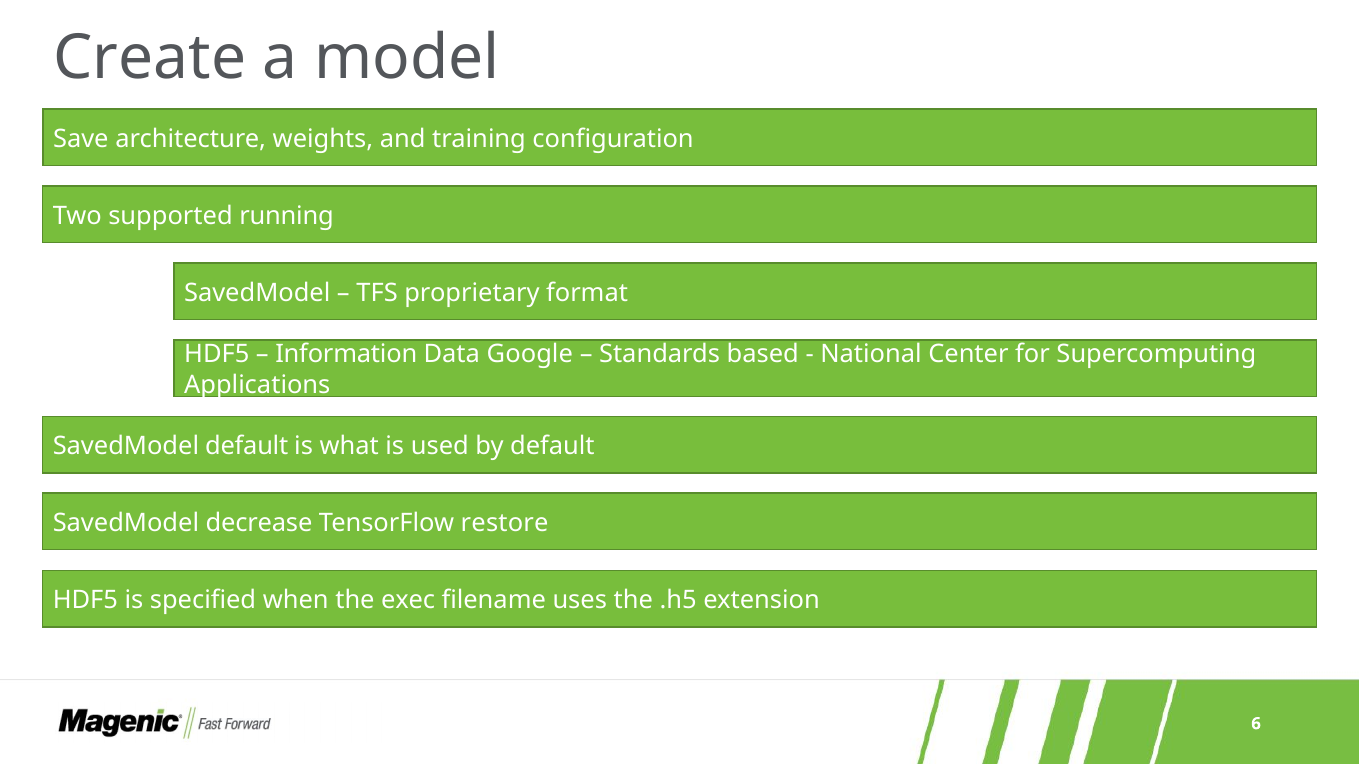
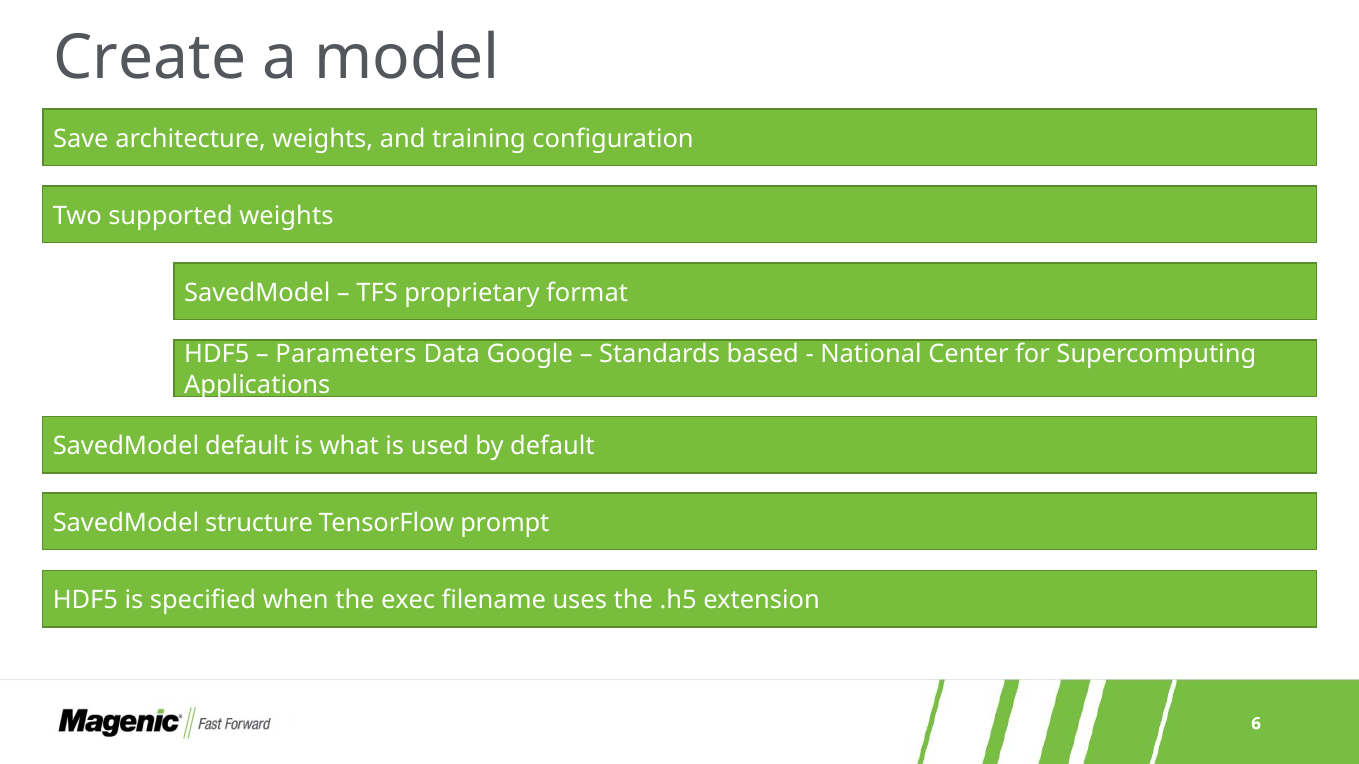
supported running: running -> weights (286, 216)
Information: Information -> Parameters (346, 355)
decrease: decrease -> structure (259, 523)
restore: restore -> prompt (505, 523)
